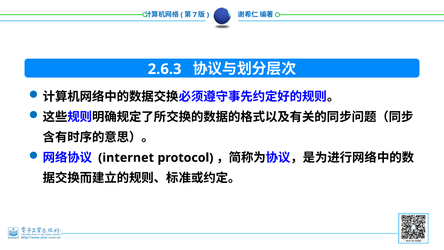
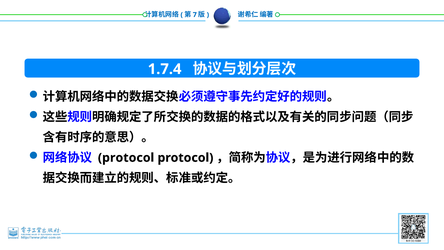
2.6.3: 2.6.3 -> 1.7.4 (165, 69)
internet: internet -> protocol (126, 158)
